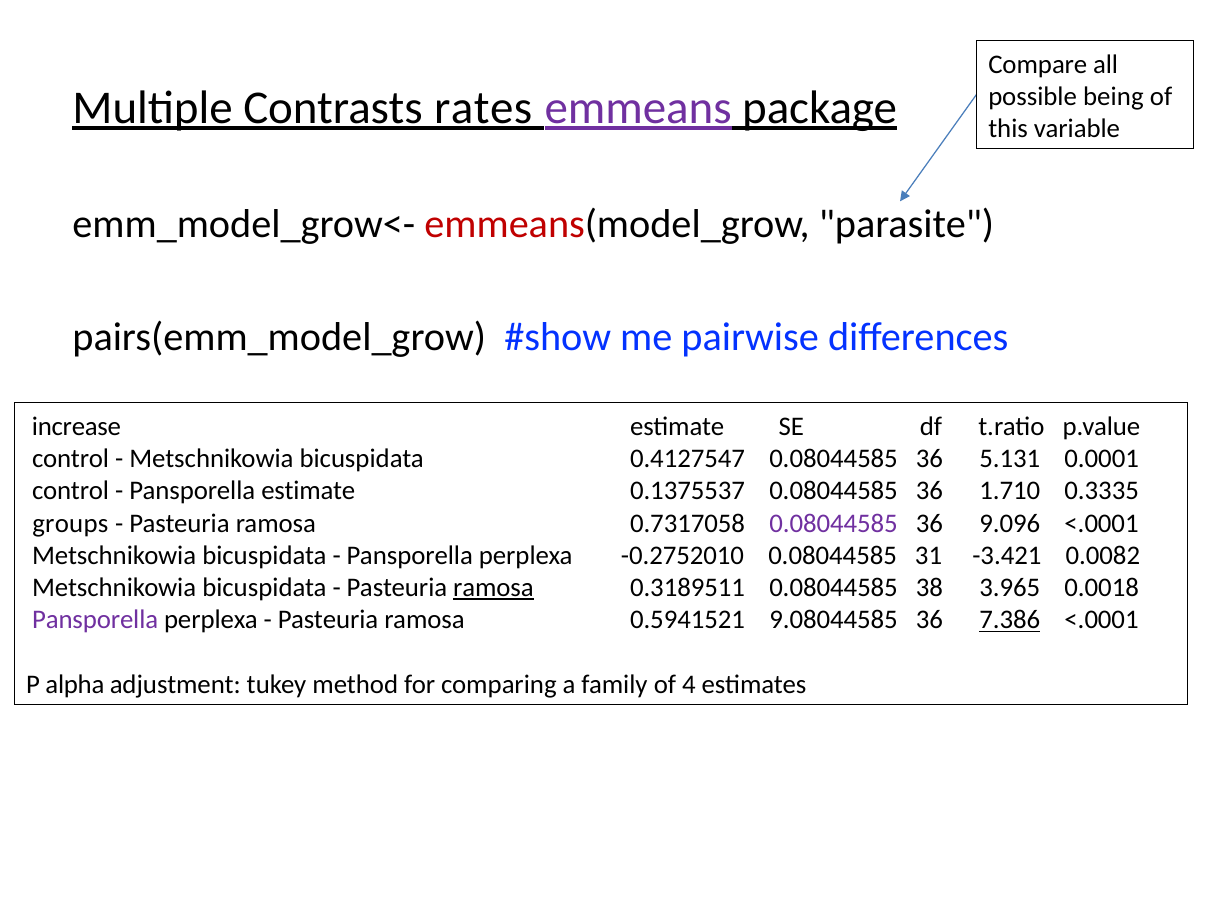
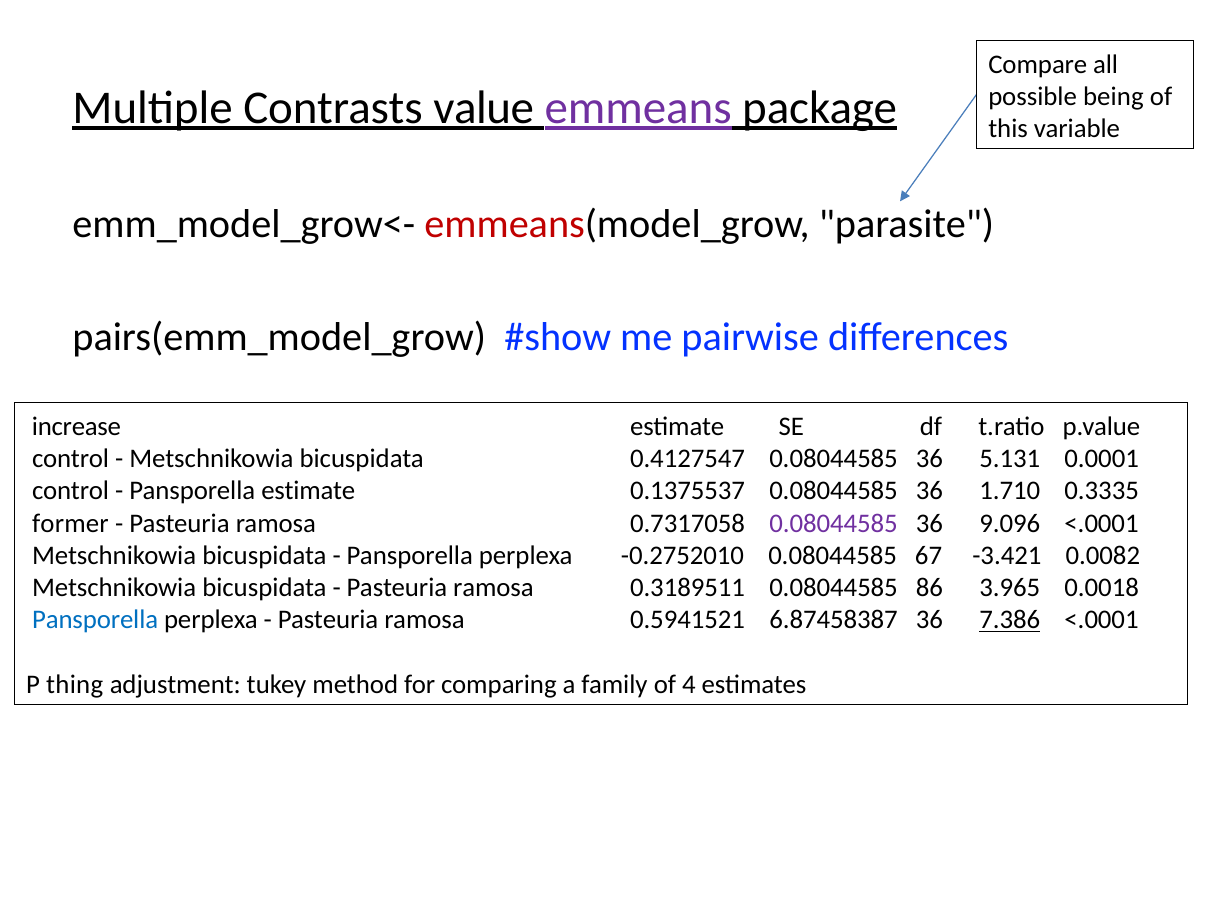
rates: rates -> value (484, 108)
groups: groups -> former (70, 523)
31: 31 -> 67 (929, 555)
ramosa underline: present -> none (493, 588)
38: 38 -> 86 (929, 588)
Pansporella colour: purple -> blue (95, 620)
9.08044585: 9.08044585 -> 6.87458387 (834, 620)
alpha: alpha -> thing (75, 684)
